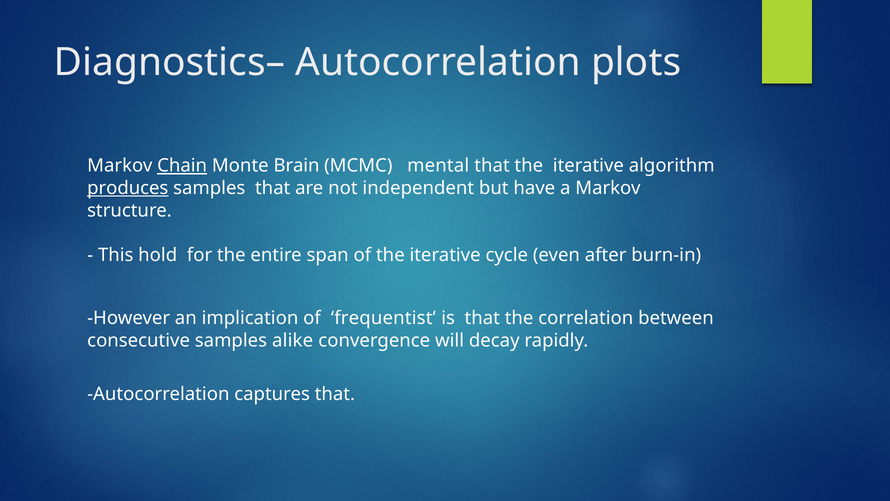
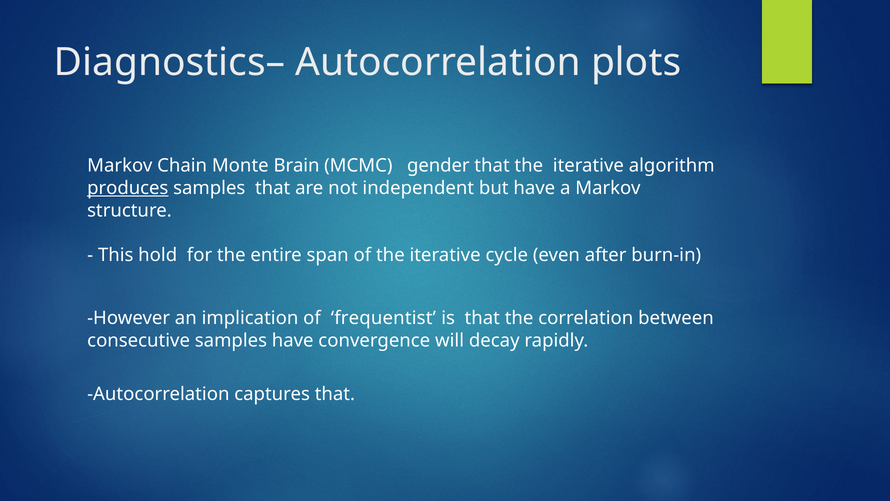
Chain underline: present -> none (182, 166)
mental: mental -> gender (438, 166)
samples alike: alike -> have (293, 340)
